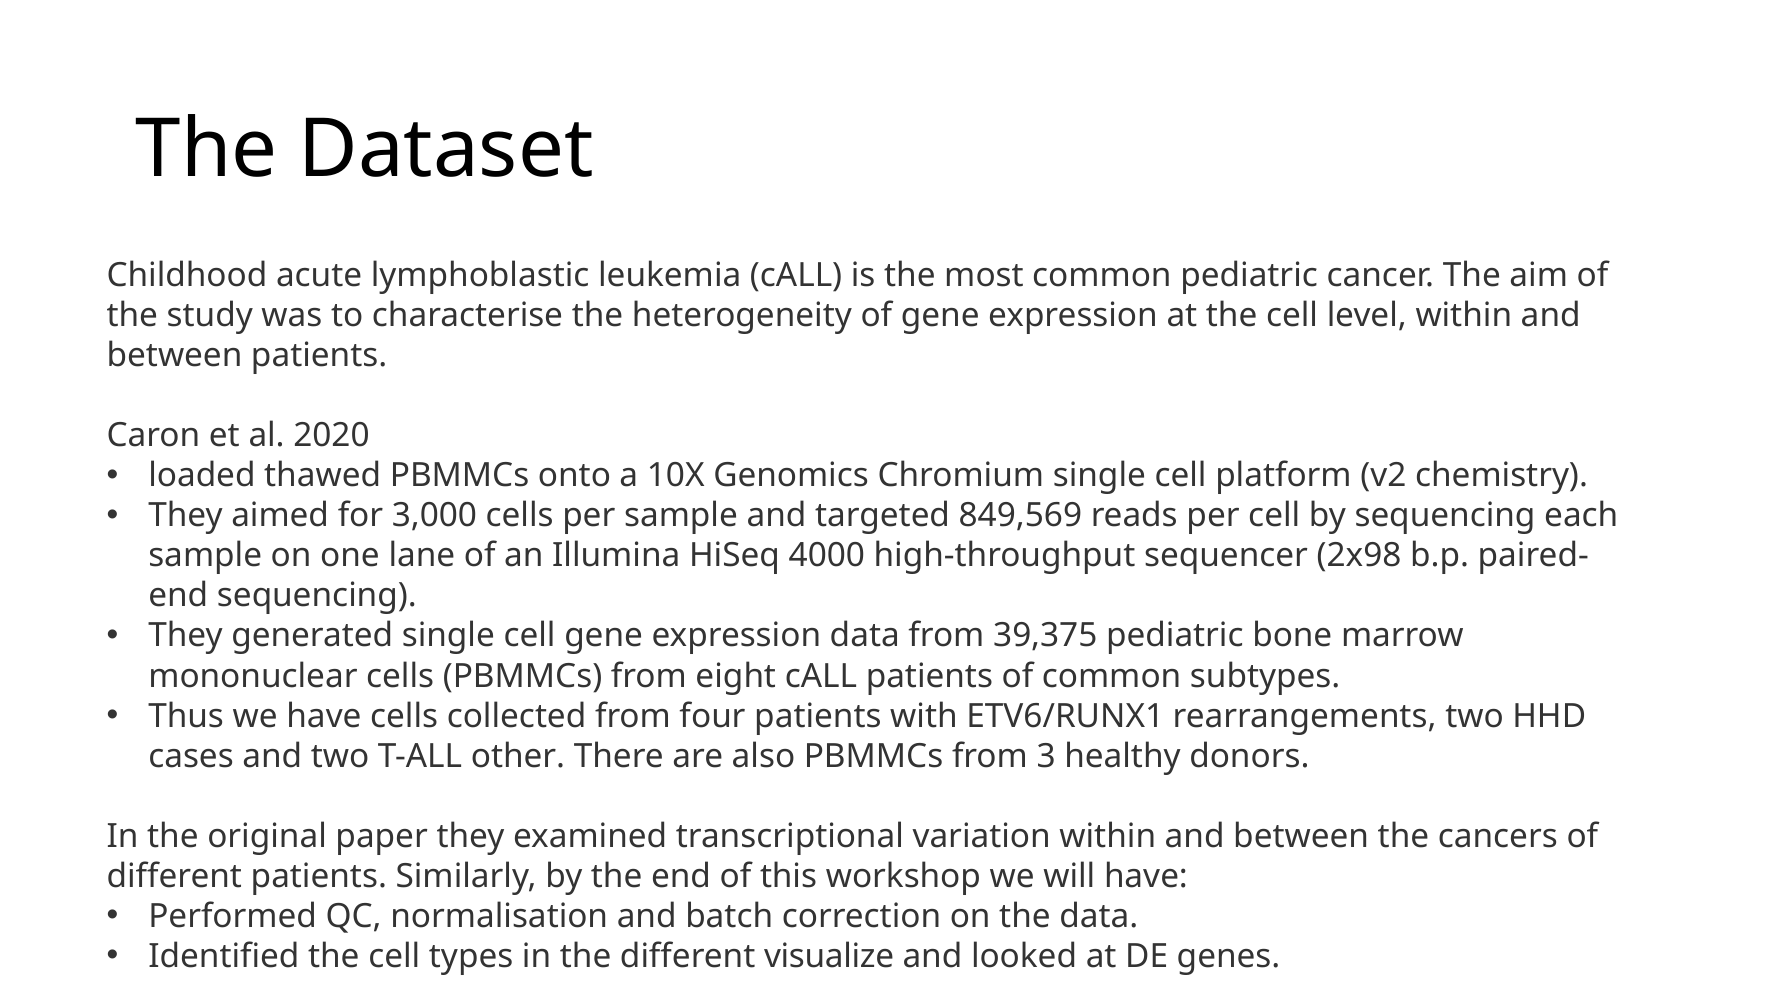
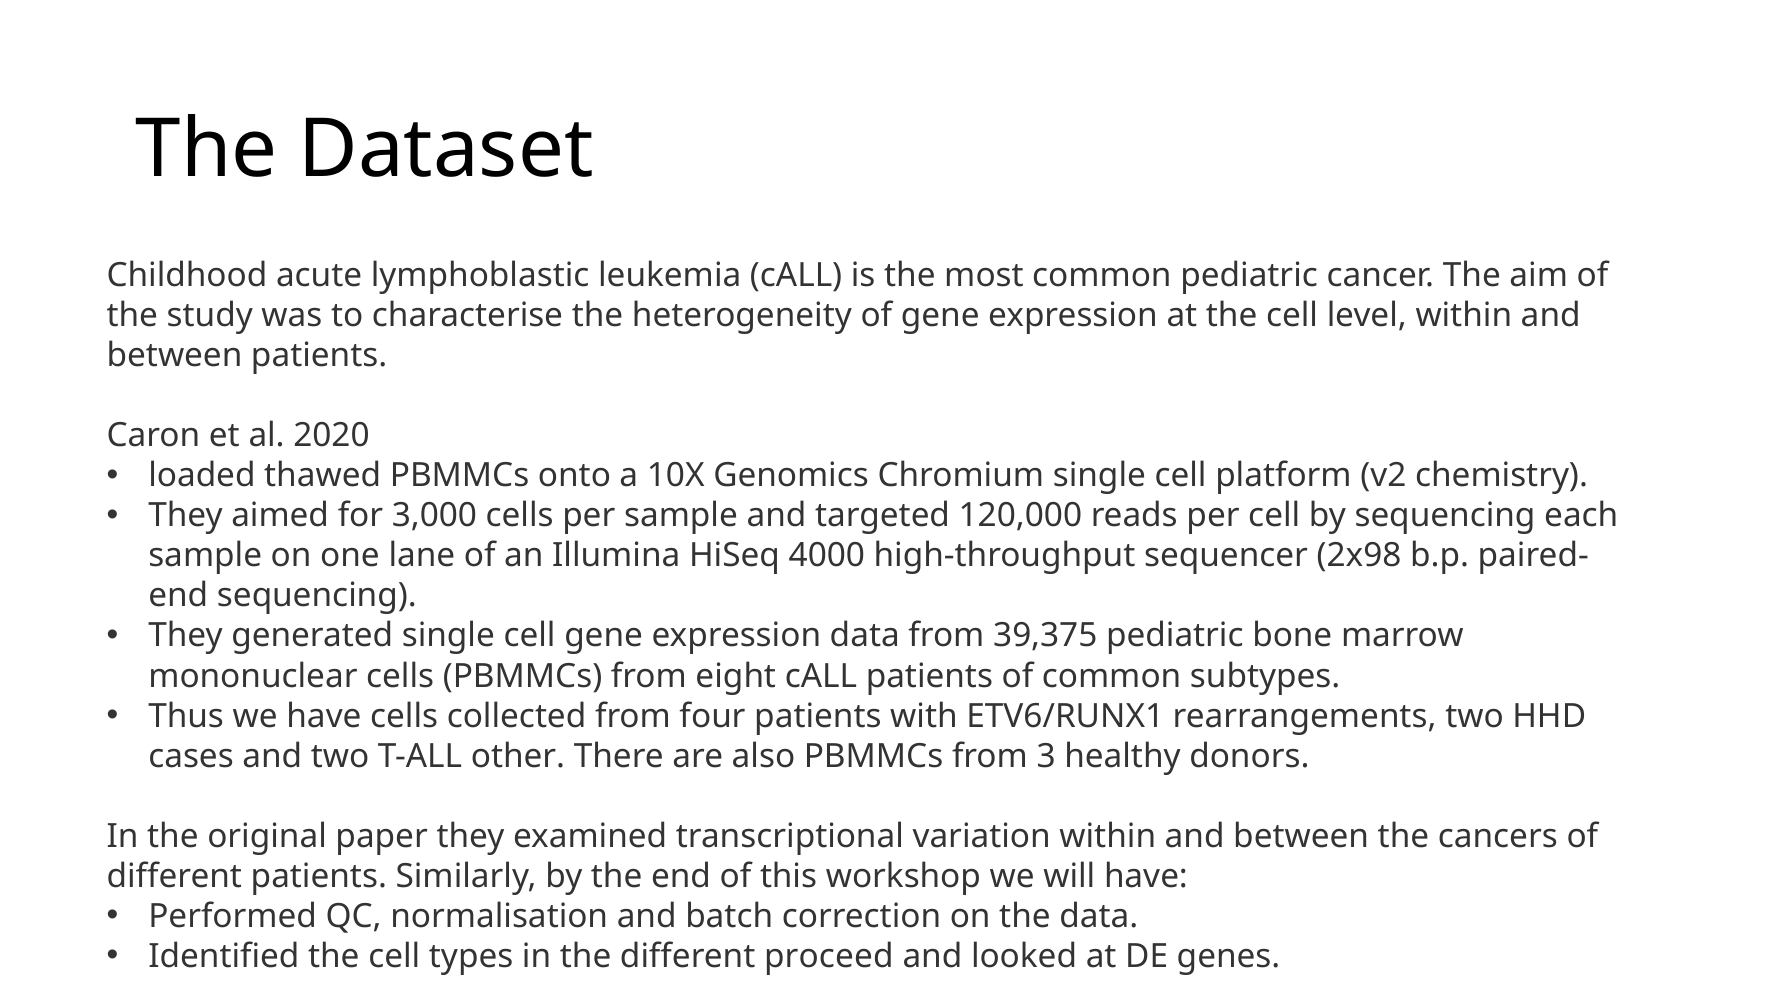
849,569: 849,569 -> 120,000 (1020, 516)
visualize: visualize -> proceed (829, 957)
